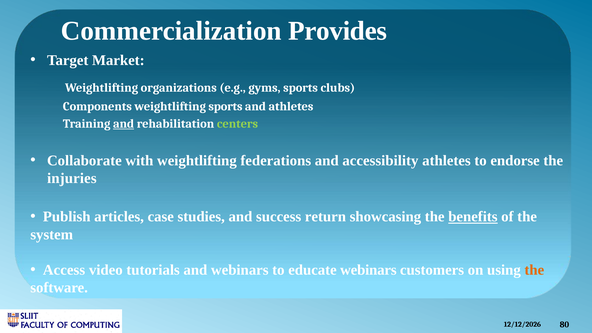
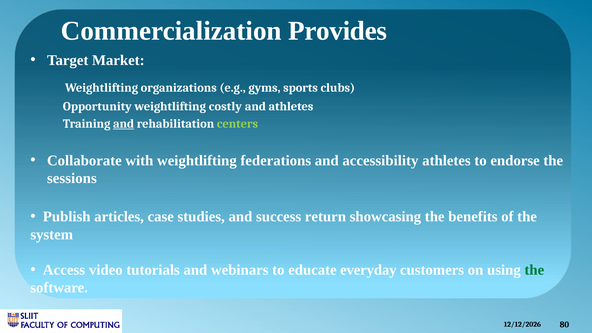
Components: Components -> Opportunity (97, 106)
weightlifting sports: sports -> costly (225, 106)
injuries: injuries -> sessions (72, 178)
benefits underline: present -> none (473, 217)
educate webinars: webinars -> everyday (368, 270)
the colour: orange -> green (534, 270)
